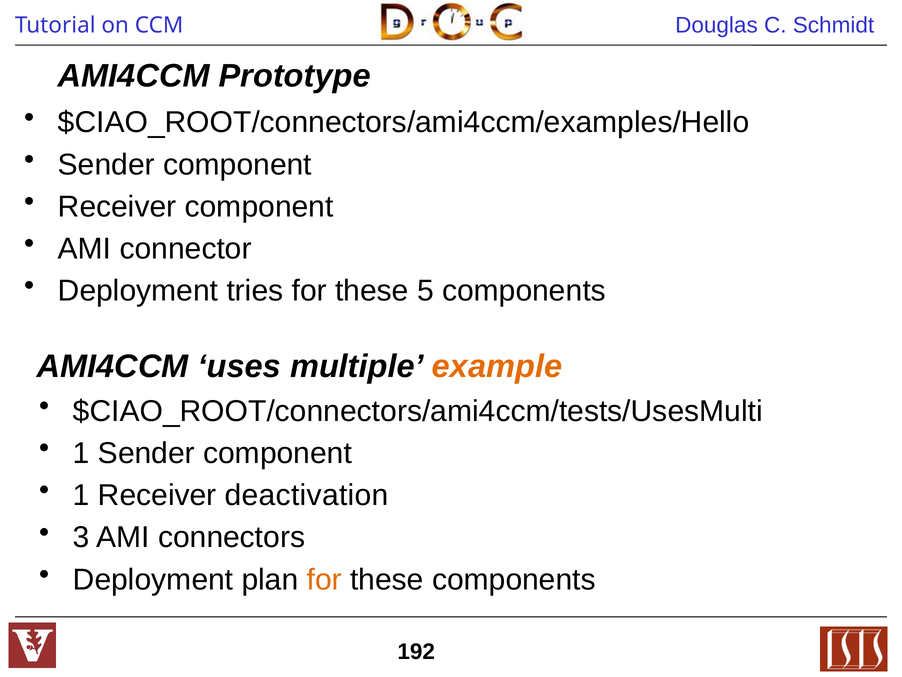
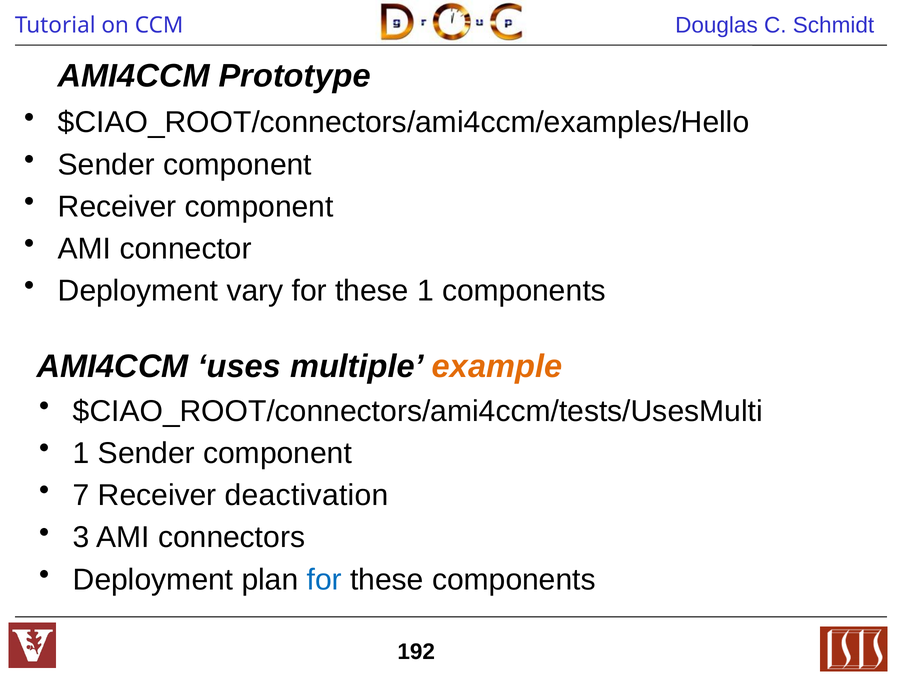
tries: tries -> vary (255, 291)
these 5: 5 -> 1 (425, 291)
1: 1 -> 7 (81, 495)
for colour: orange -> blue (324, 579)
